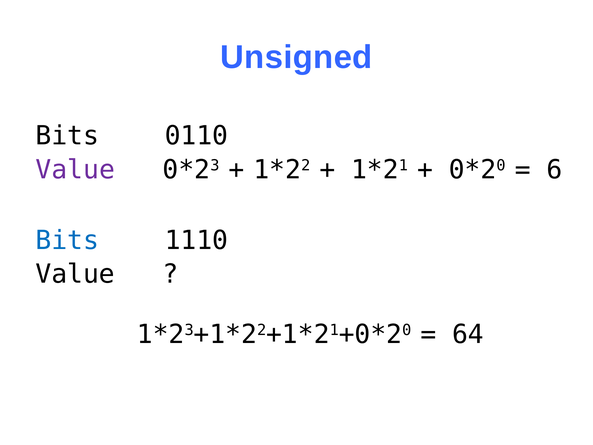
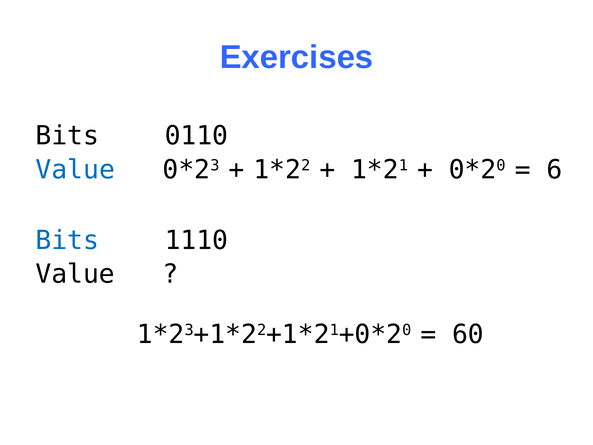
Unsigned: Unsigned -> Exercises (296, 57)
Value colour: purple -> blue (75, 170)
64: 64 -> 60 (468, 334)
